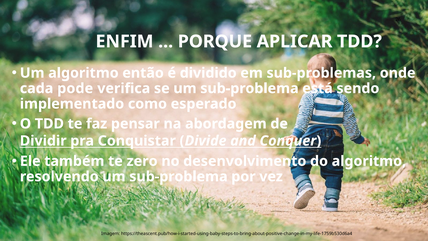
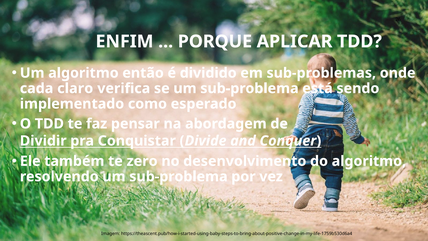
pode: pode -> claro (75, 88)
